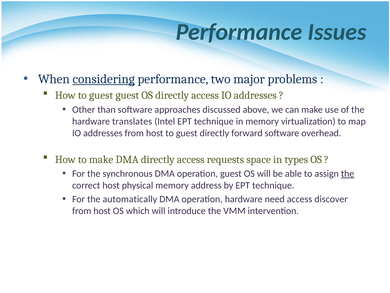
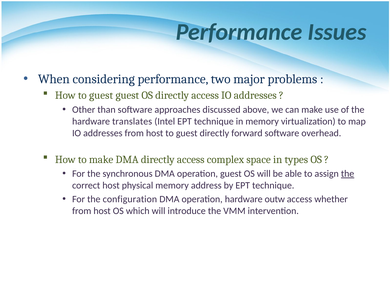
considering underline: present -> none (104, 79)
requests: requests -> complex (225, 159)
automatically: automatically -> configuration (130, 199)
need: need -> outw (275, 199)
discover: discover -> whether (331, 199)
